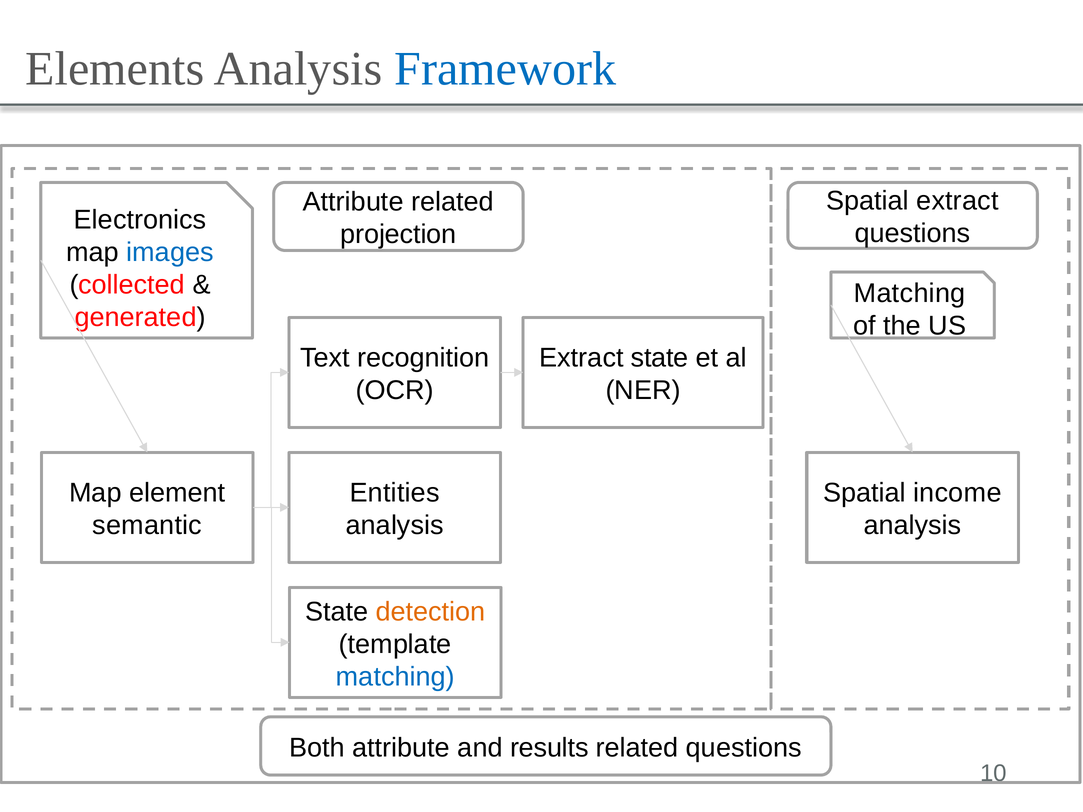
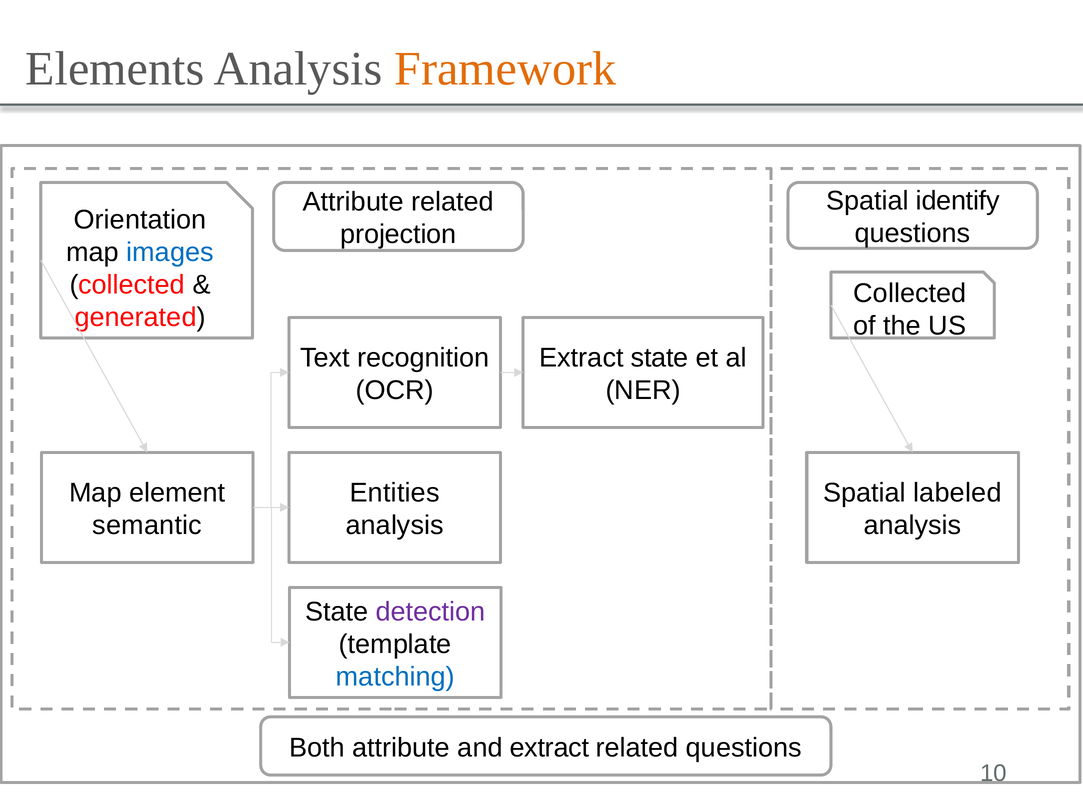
Framework colour: blue -> orange (505, 69)
Spatial extract: extract -> identify (958, 201)
Electronics: Electronics -> Orientation (140, 220)
Matching: Matching -> Collected (910, 293)
income: income -> labeled (957, 493)
detection colour: orange -> purple (431, 612)
and results: results -> extract (549, 748)
